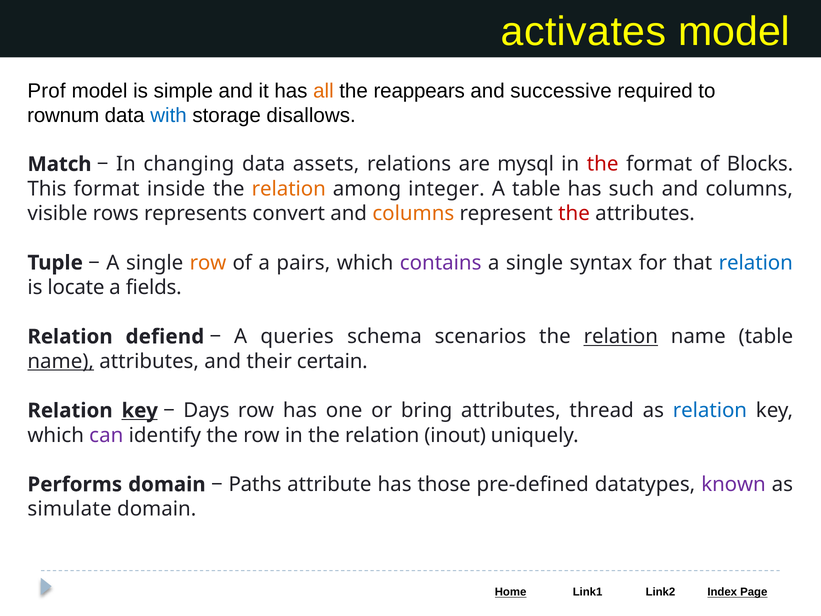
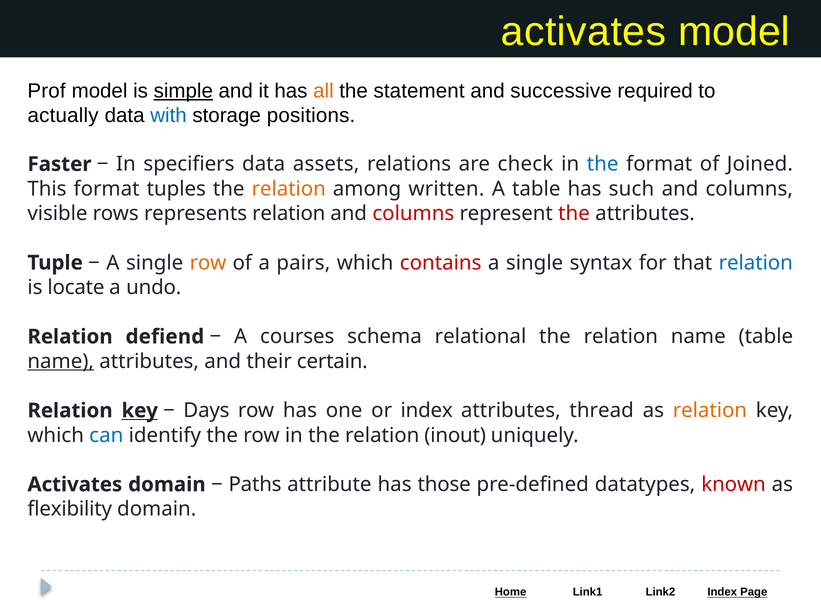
simple underline: none -> present (183, 91)
reappears: reappears -> statement (419, 91)
rownum: rownum -> actually (63, 116)
disallows: disallows -> positions (311, 116)
Match: Match -> Faster (59, 164)
changing: changing -> specifiers (189, 164)
mysql: mysql -> check (525, 164)
the colour: red -> blue (603, 164)
Blocks: Blocks -> Joined (760, 164)
inside: inside -> tuples (176, 189)
integer: integer -> written (446, 189)
represents convert: convert -> relation (289, 213)
columns colour: orange -> red (413, 213)
contains colour: purple -> red (441, 263)
fields: fields -> undo (154, 287)
queries: queries -> courses (297, 337)
scenarios: scenarios -> relational (480, 337)
relation underline: present -> none (621, 337)
or bring: bring -> index (427, 410)
relation colour: blue -> orange (710, 410)
can colour: purple -> blue (106, 435)
Performs: Performs -> Activates (75, 484)
known colour: purple -> red (734, 484)
simulate: simulate -> flexibility (70, 509)
